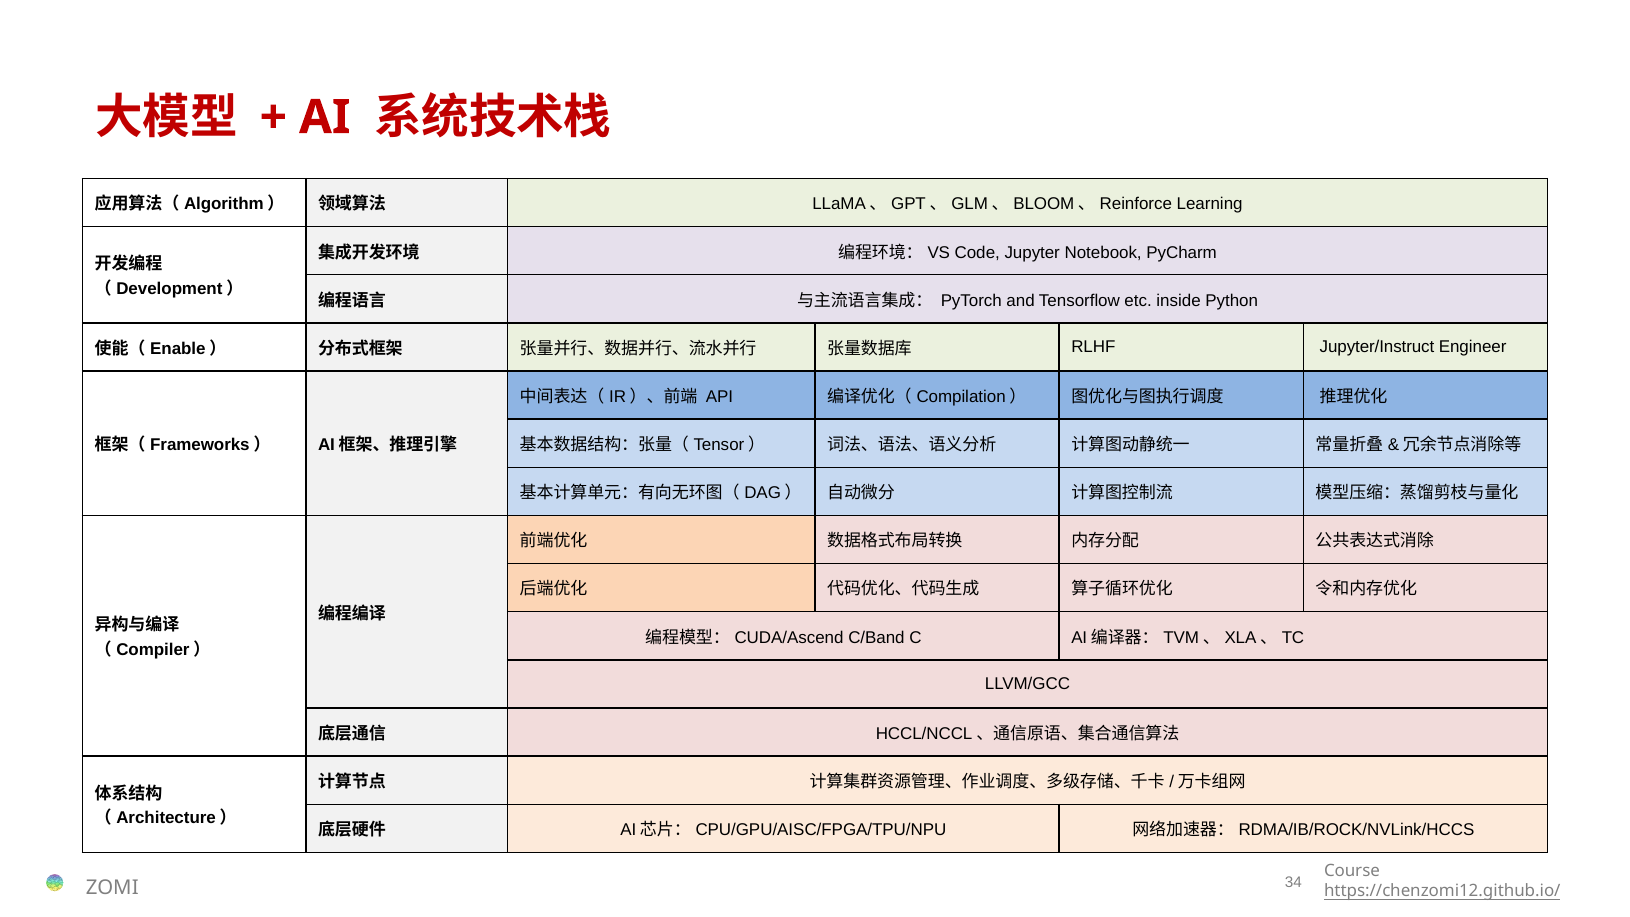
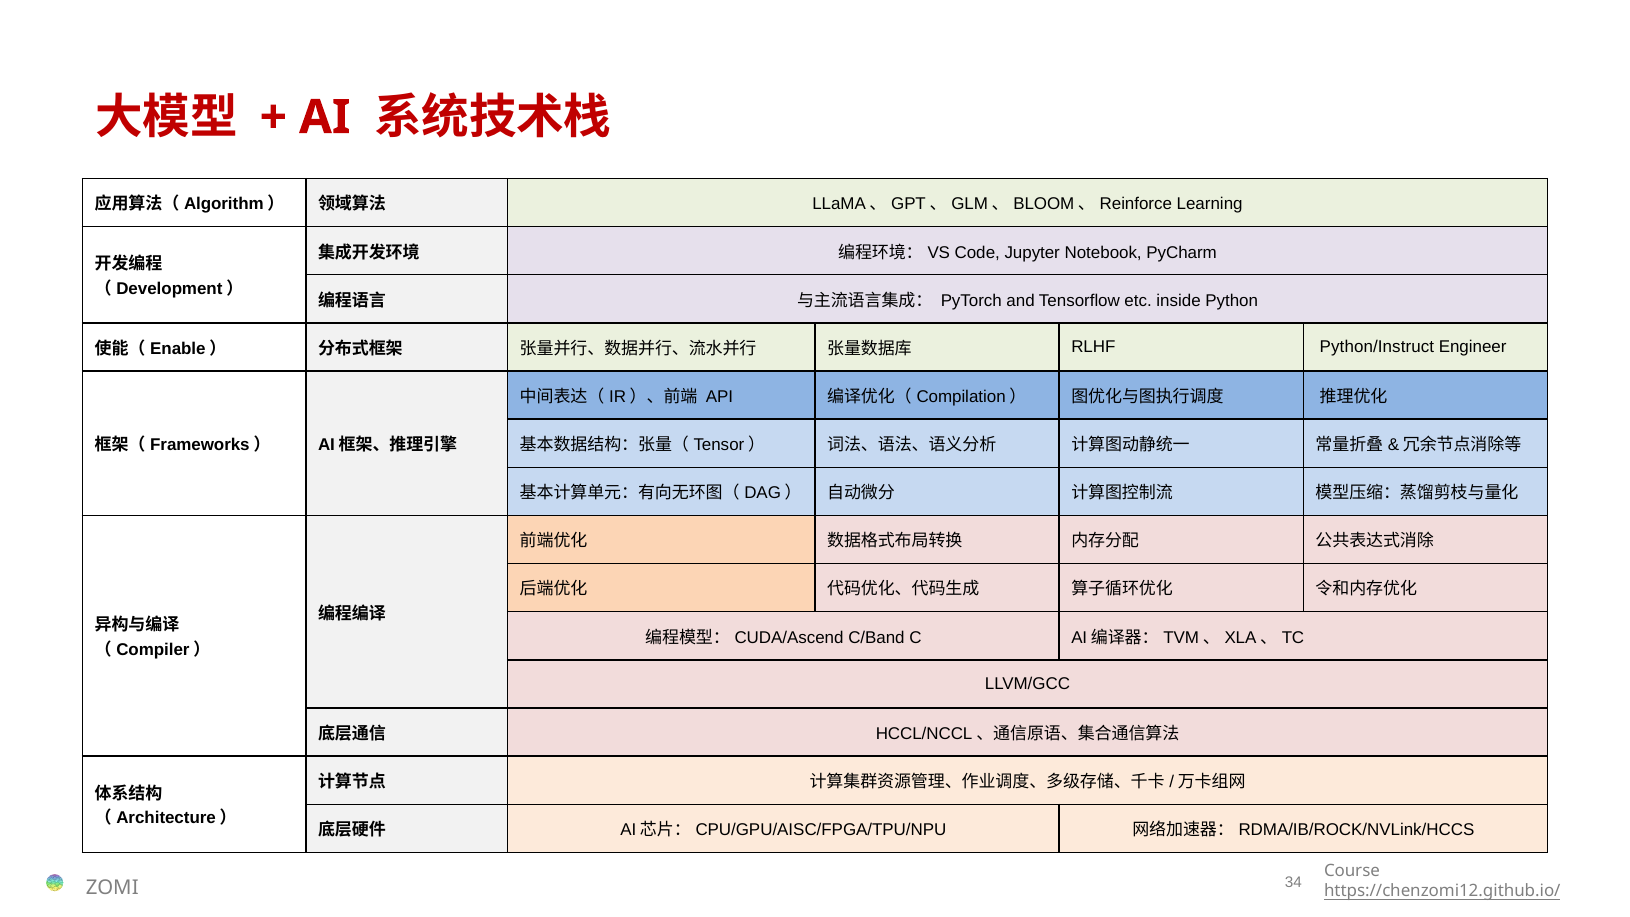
Jupyter/Instruct: Jupyter/Instruct -> Python/Instruct (1377, 347)
